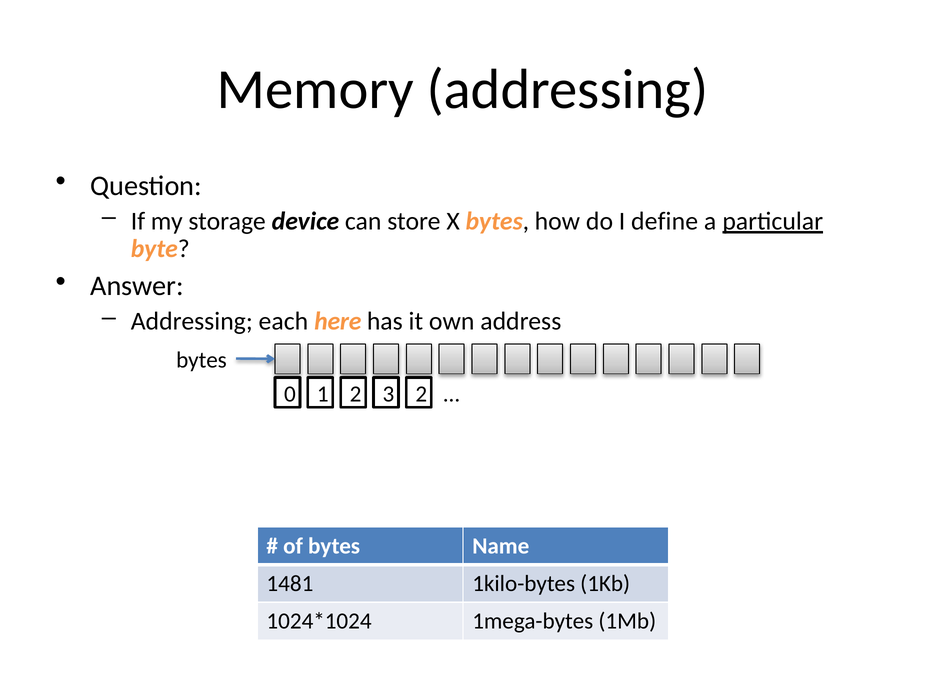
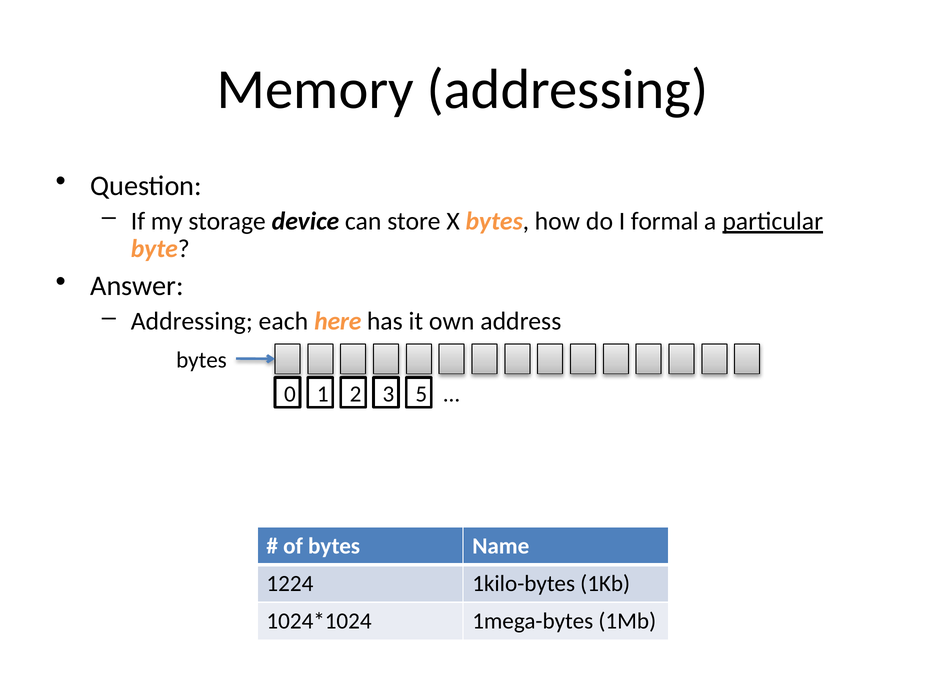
define: define -> formal (665, 221)
3 2: 2 -> 5 (421, 394)
1481: 1481 -> 1224 (290, 583)
